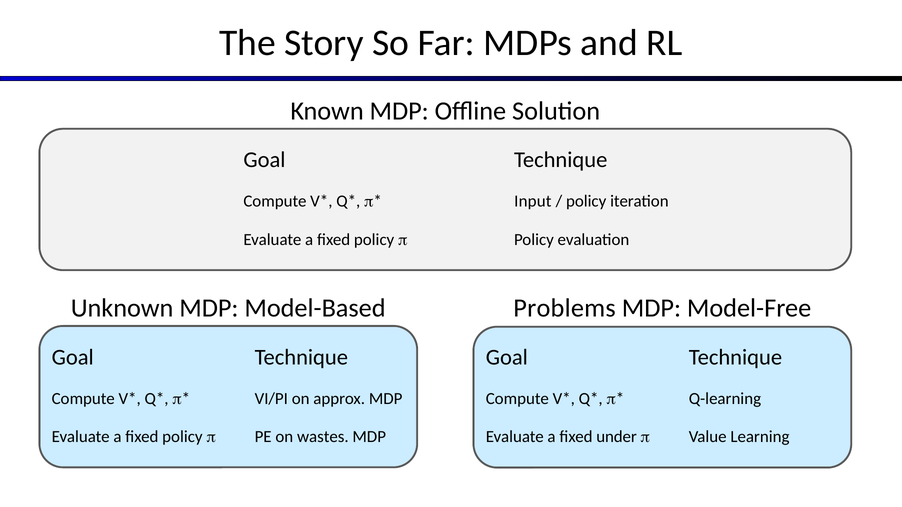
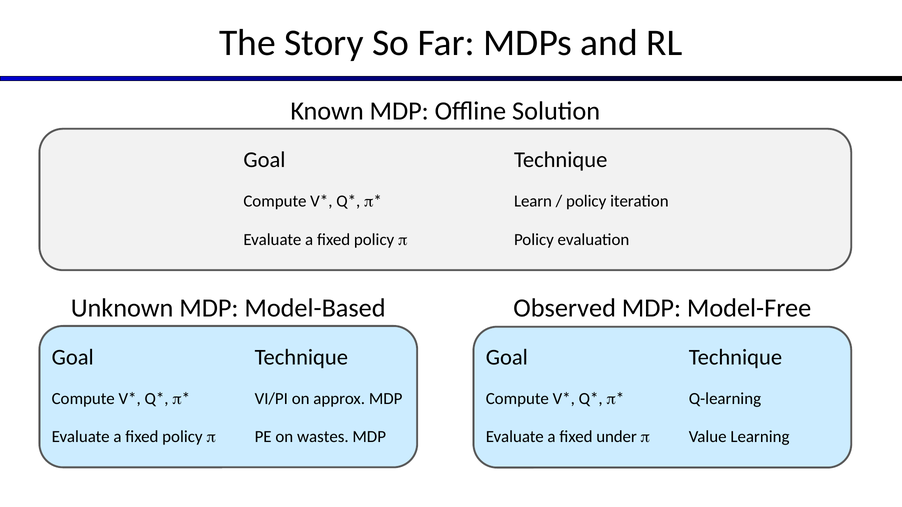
Input: Input -> Learn (533, 201)
Problems: Problems -> Observed (565, 308)
